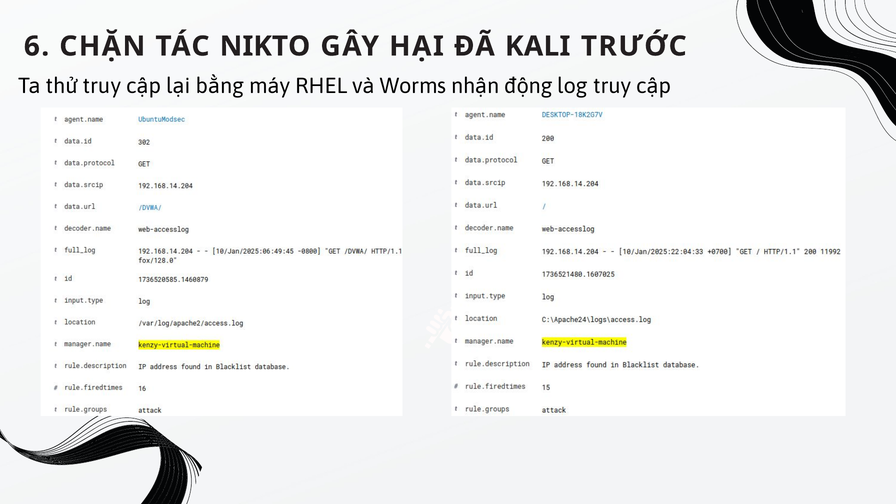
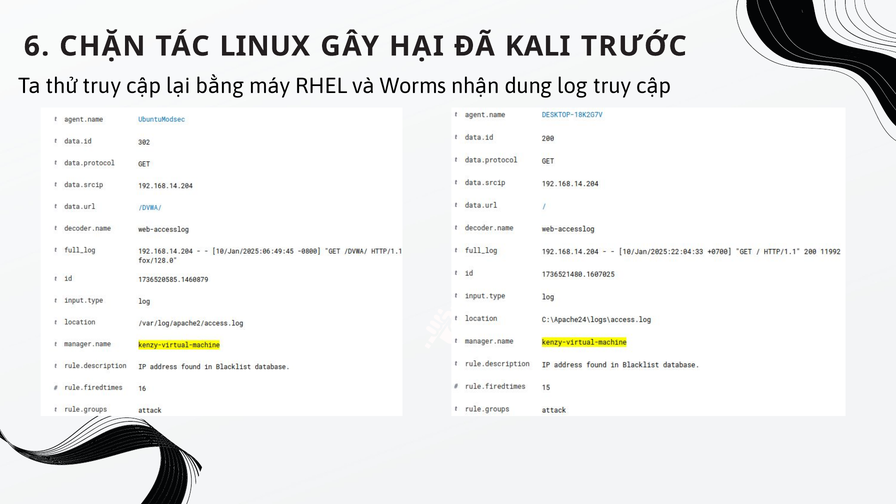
NIKTO: NIKTO -> LINUX (265, 46)
động: động -> dung (528, 86)
